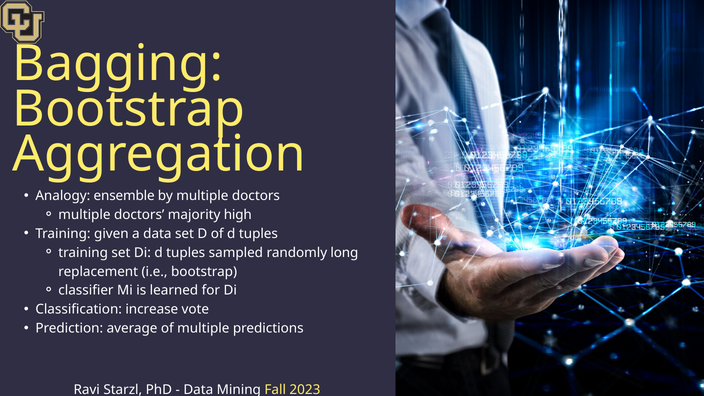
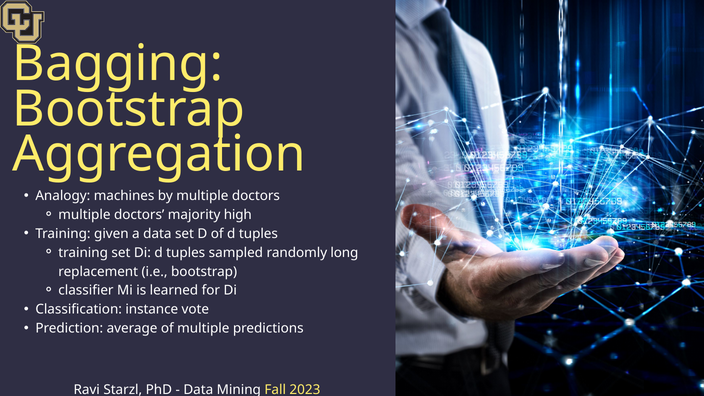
ensemble: ensemble -> machines (124, 196)
increase: increase -> instance (152, 309)
